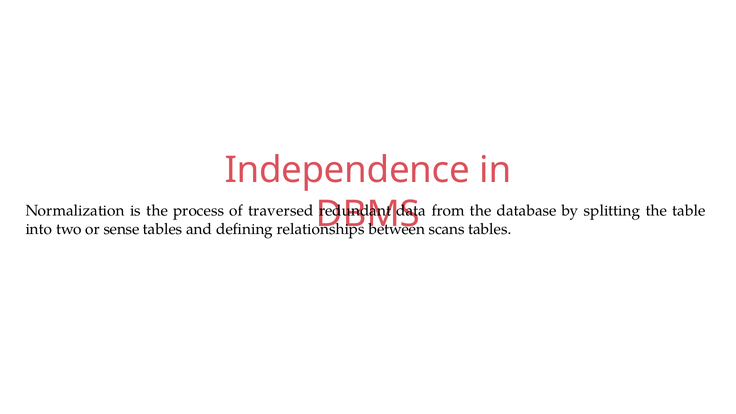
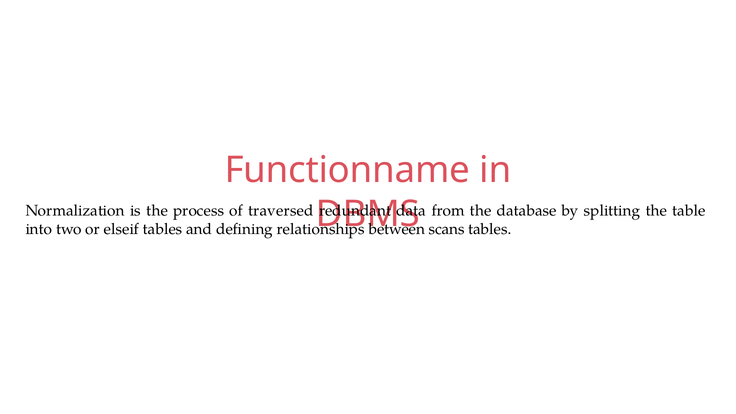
Independence: Independence -> Functionname (347, 170)
sense: sense -> elseif (121, 229)
